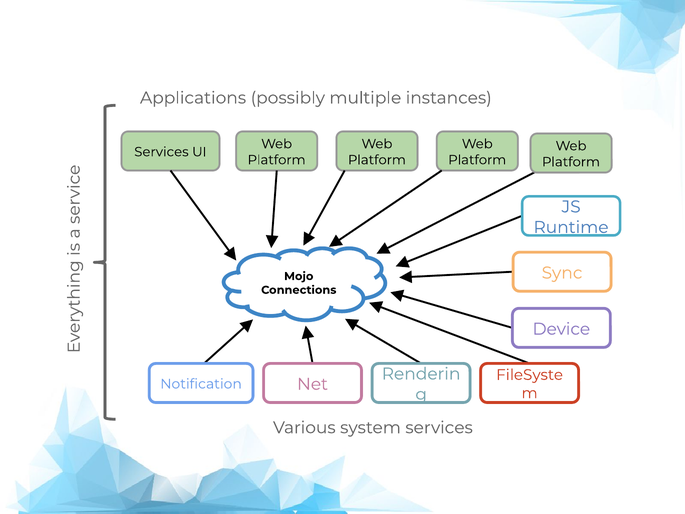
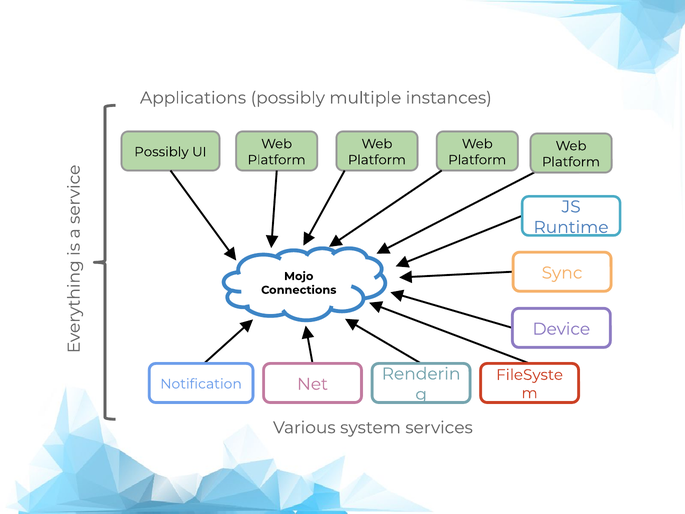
Services: Services -> Possibly (161, 152)
